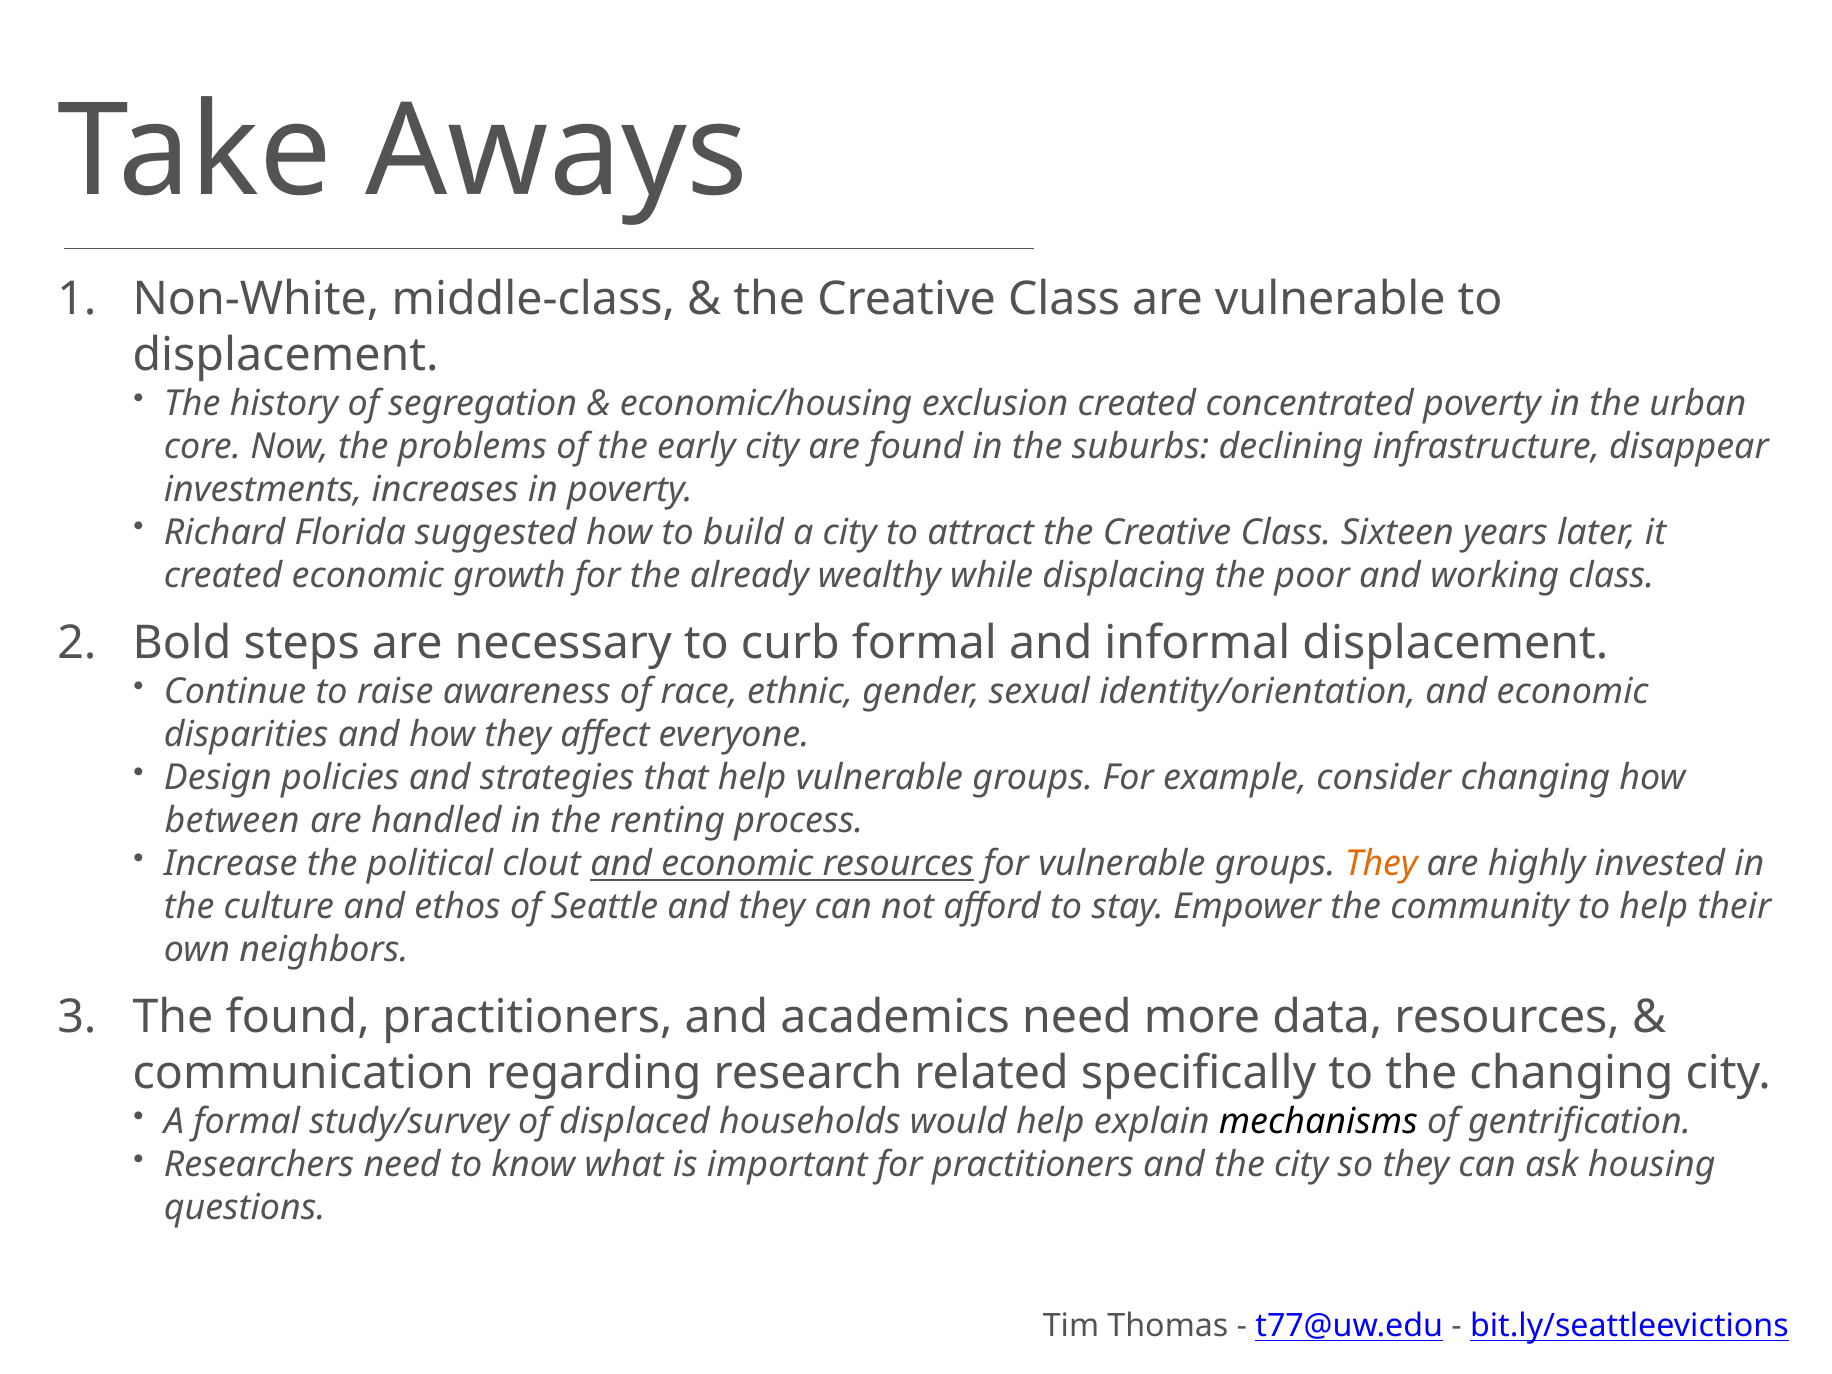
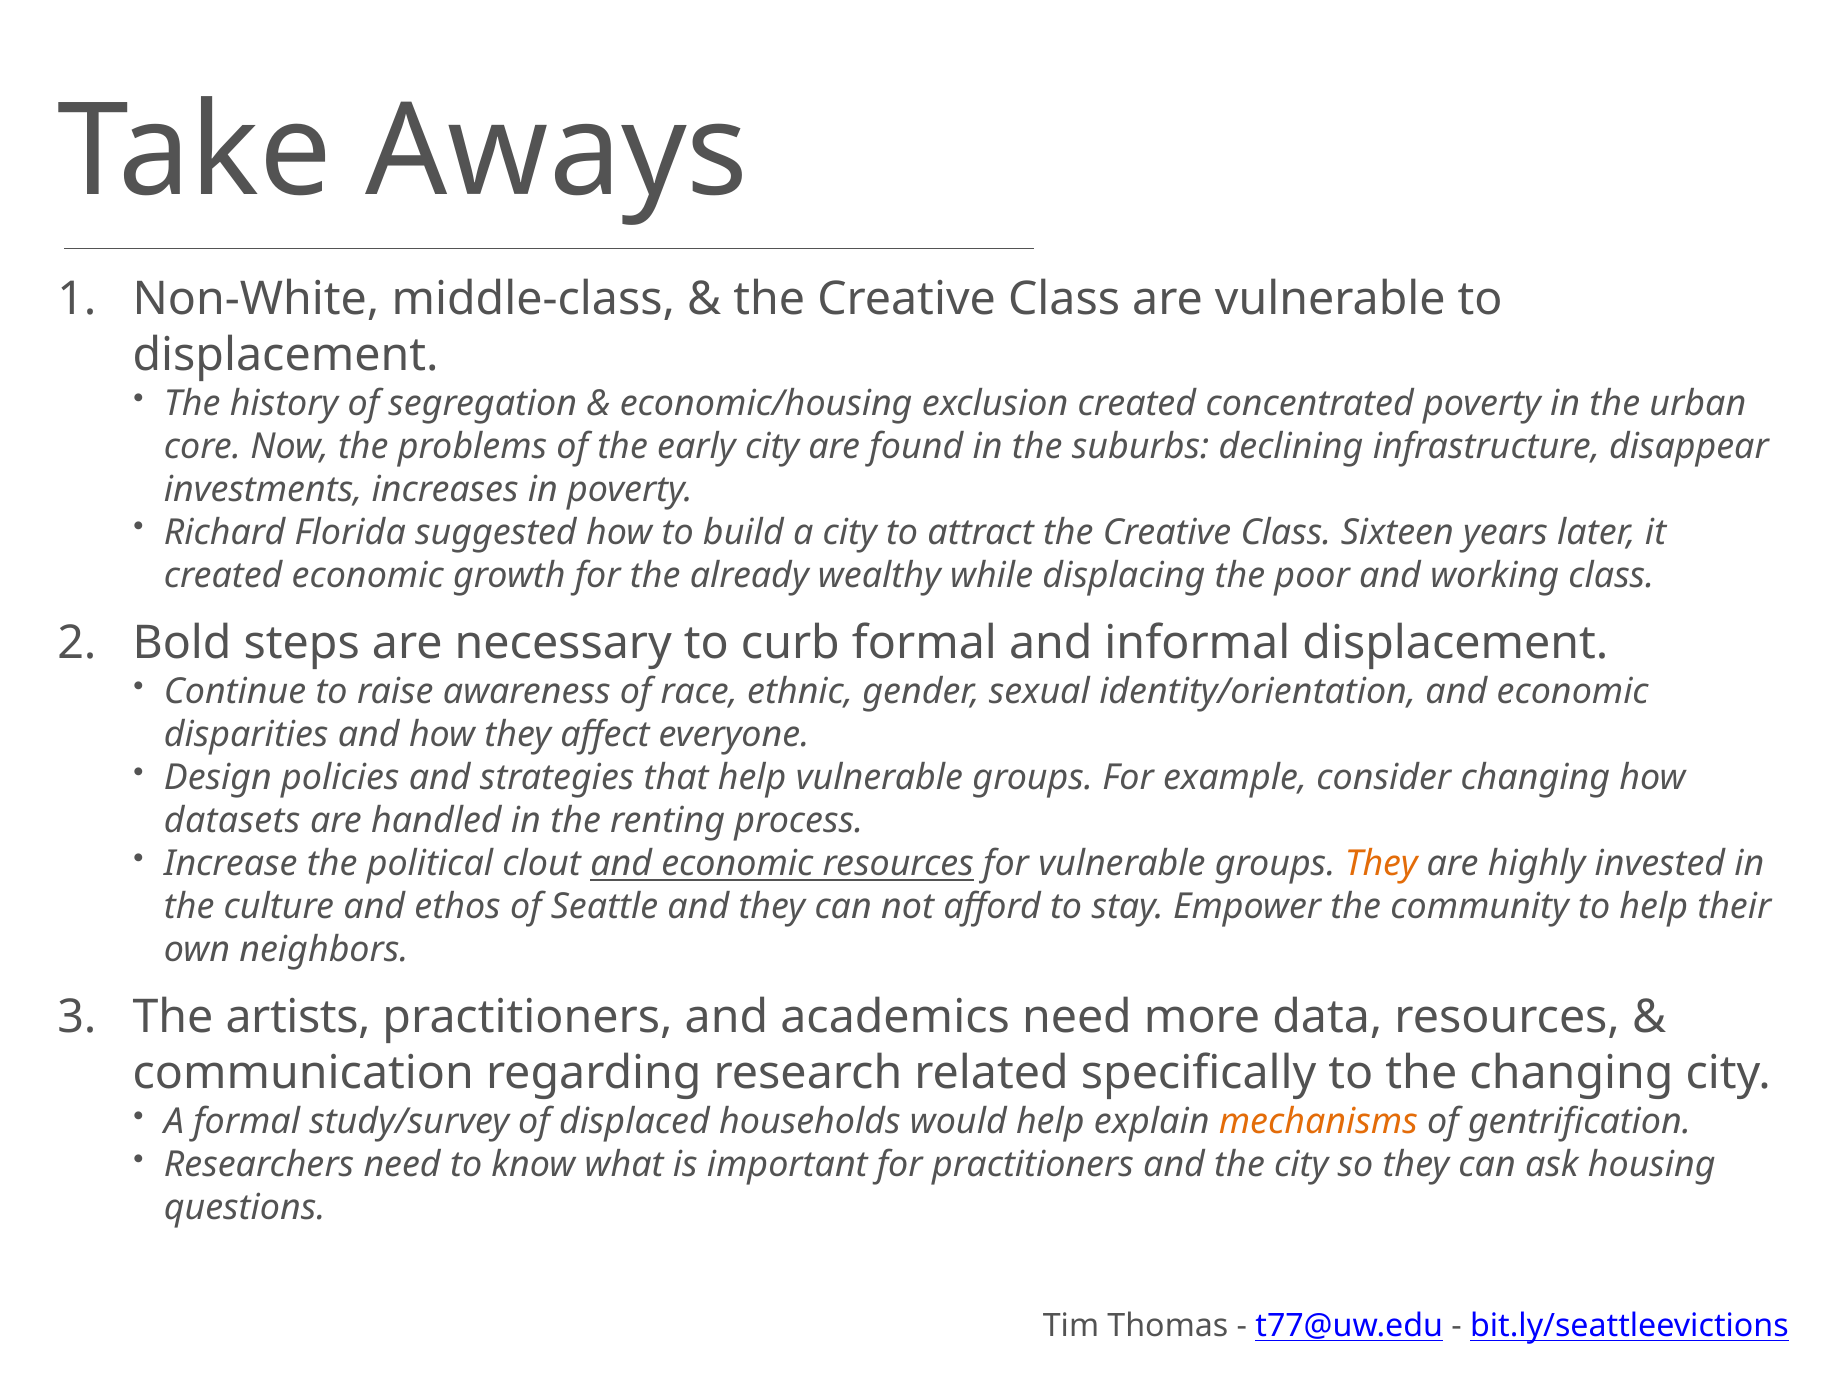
between: between -> datasets (232, 821)
The found: found -> artists (298, 1018)
mechanisms colour: black -> orange (1318, 1122)
